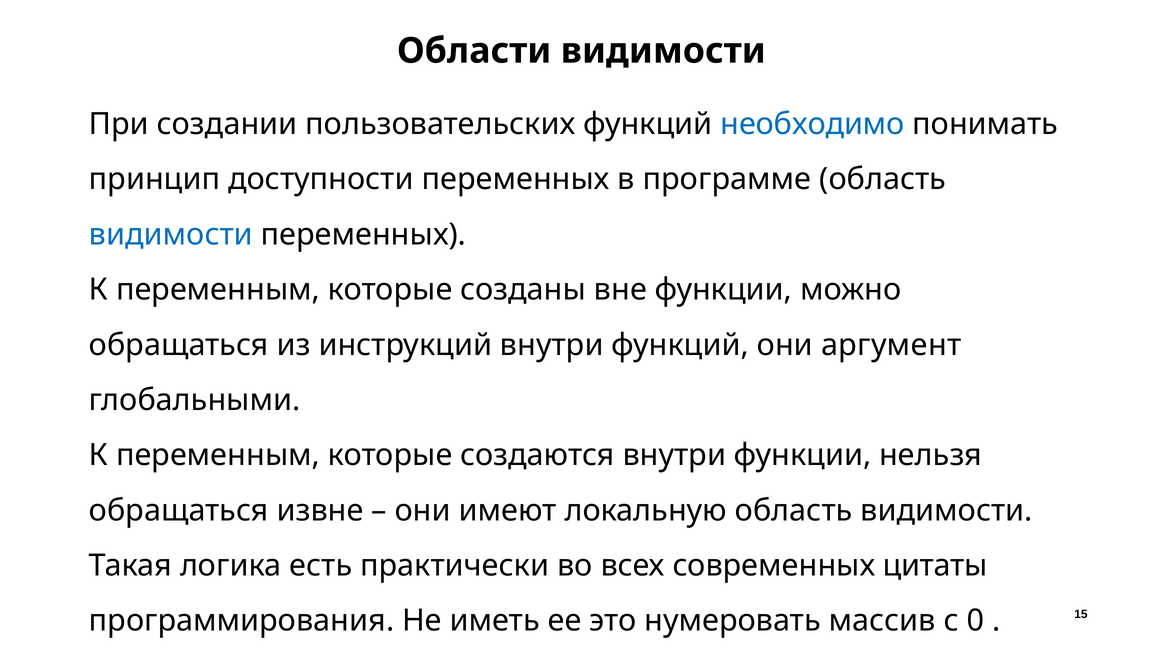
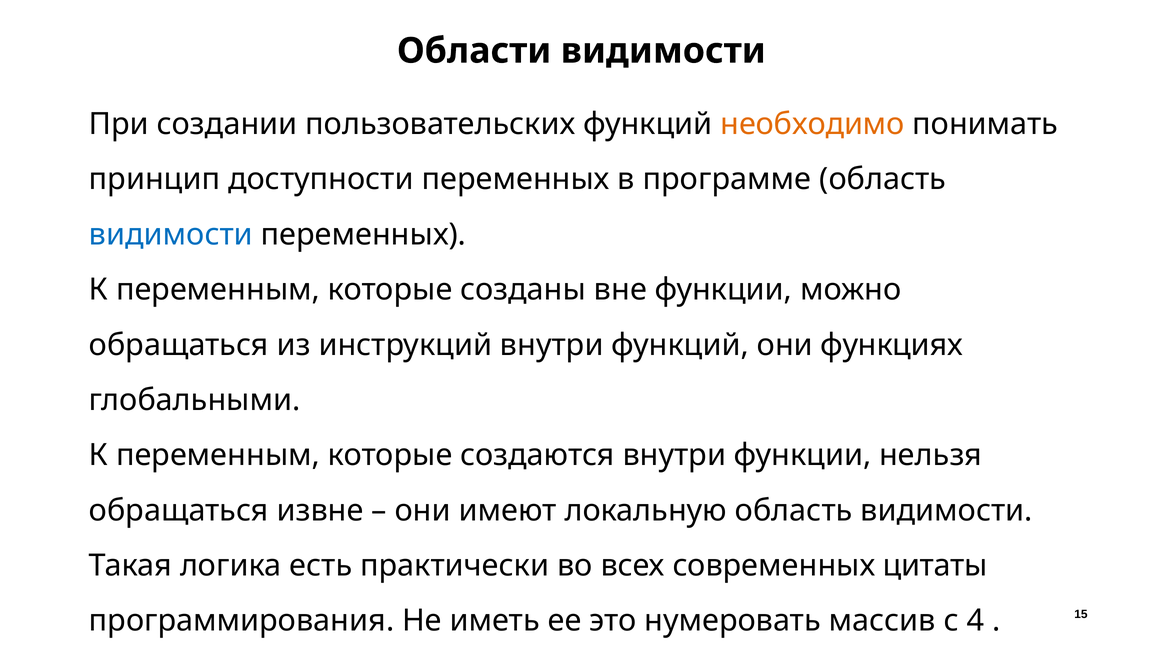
необходимо colour: blue -> orange (812, 124)
аргумент: аргумент -> функциях (892, 345)
0: 0 -> 4 (975, 620)
